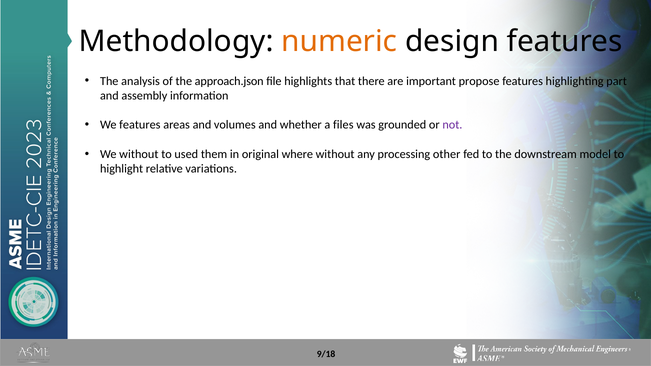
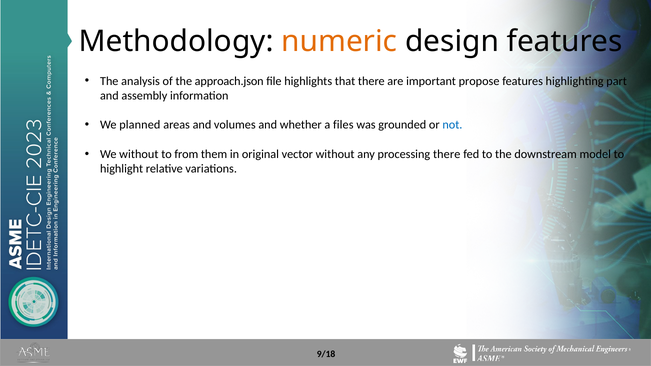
We features: features -> planned (140, 125)
not colour: purple -> blue (452, 125)
used: used -> from (186, 154)
where: where -> vector (297, 154)
processing other: other -> there (447, 154)
